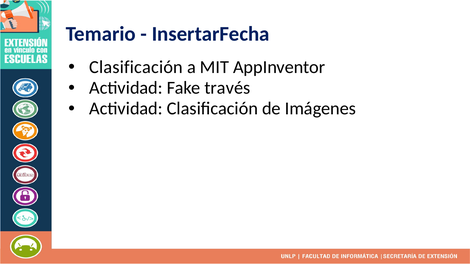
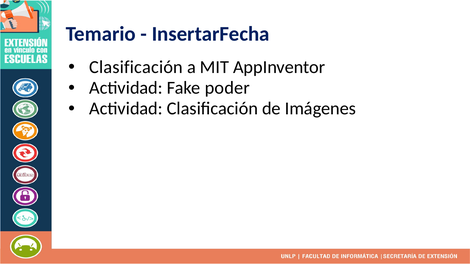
través: través -> poder (227, 88)
